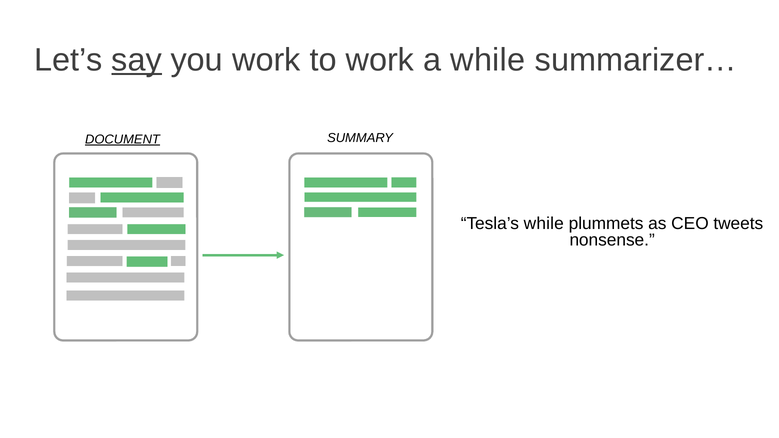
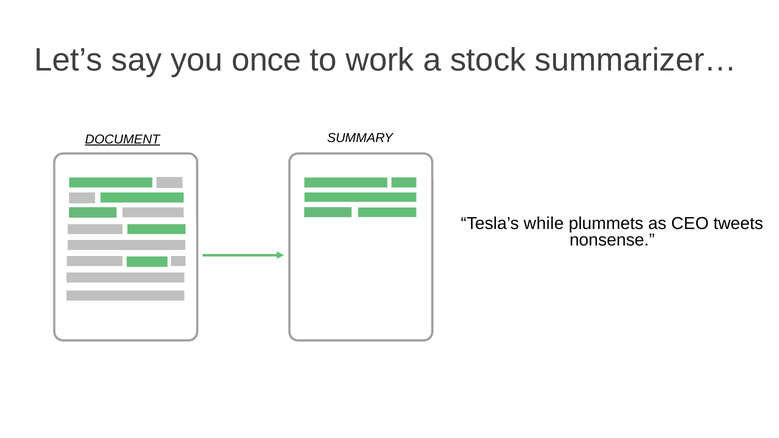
say underline: present -> none (137, 60)
you work: work -> once (267, 60)
a while: while -> stock (488, 60)
